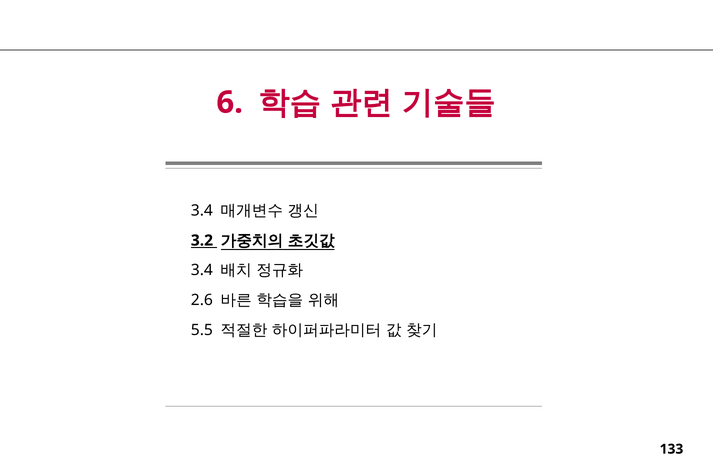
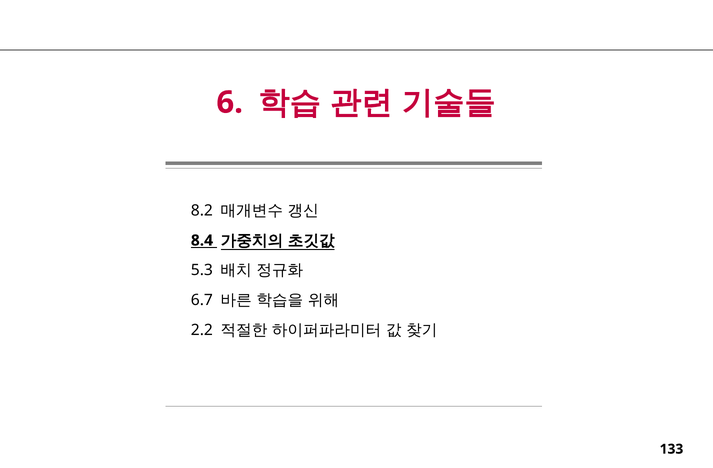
3.4: 3.4 -> 8.2 (202, 211)
3.2: 3.2 -> 8.4 (202, 241)
3.4: 3.4 -> 5.3 (202, 270)
2.6: 2.6 -> 6.7 (202, 300)
5.5: 5.5 -> 2.2 (202, 330)
